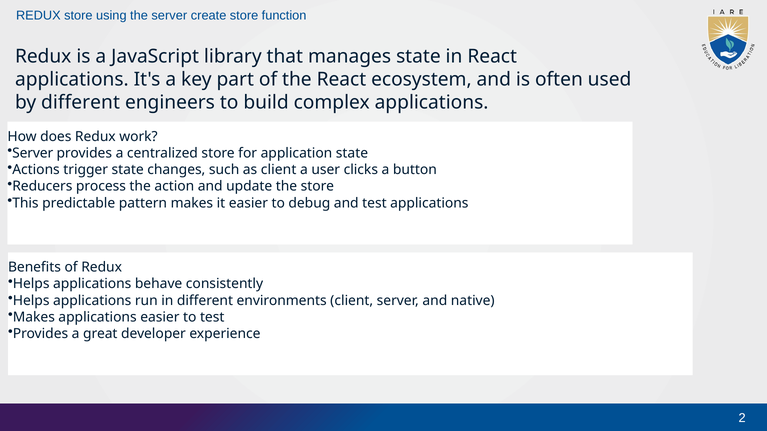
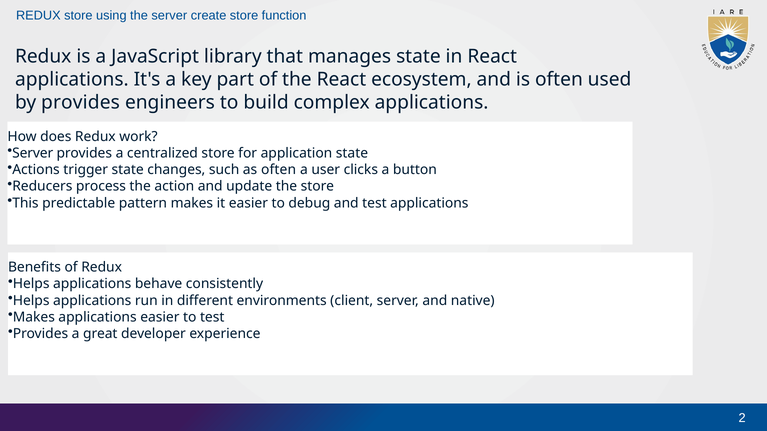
by different: different -> provides (81, 102)
as client: client -> often (279, 170)
